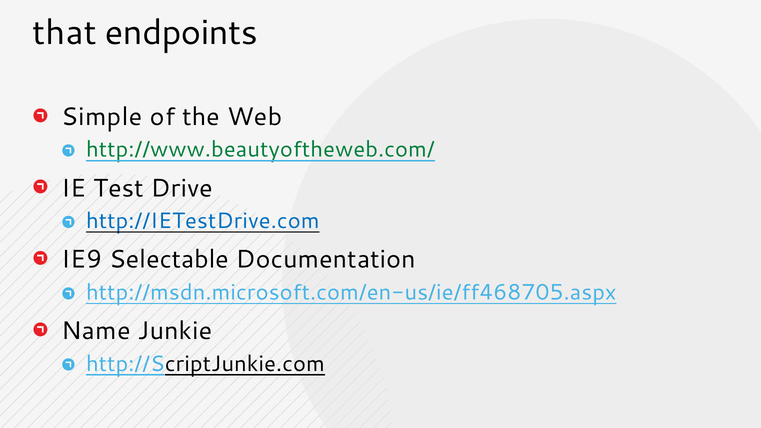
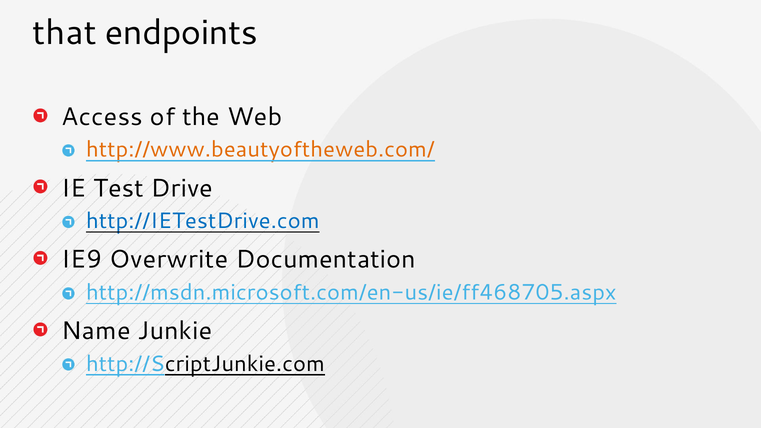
Simple: Simple -> Access (102, 117)
http://www.beautyoftheweb.com/ colour: green -> orange (260, 150)
Selectable: Selectable -> Overwrite (169, 260)
